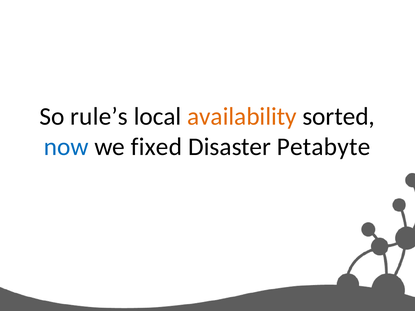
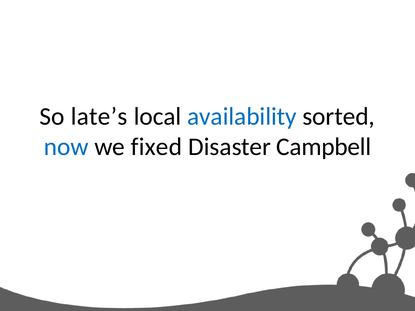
rule’s: rule’s -> late’s (99, 117)
availability colour: orange -> blue (242, 117)
Petabyte: Petabyte -> Campbell (324, 147)
